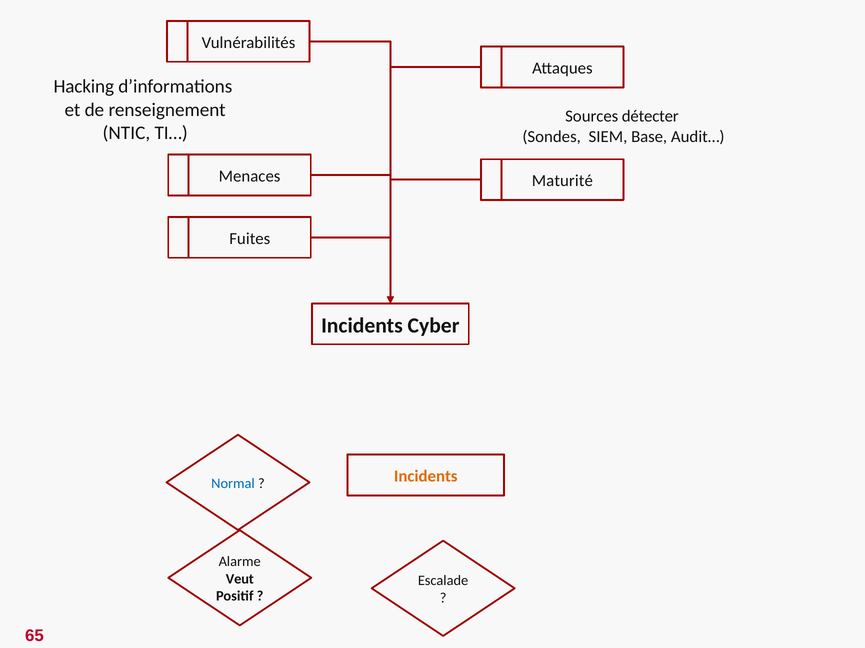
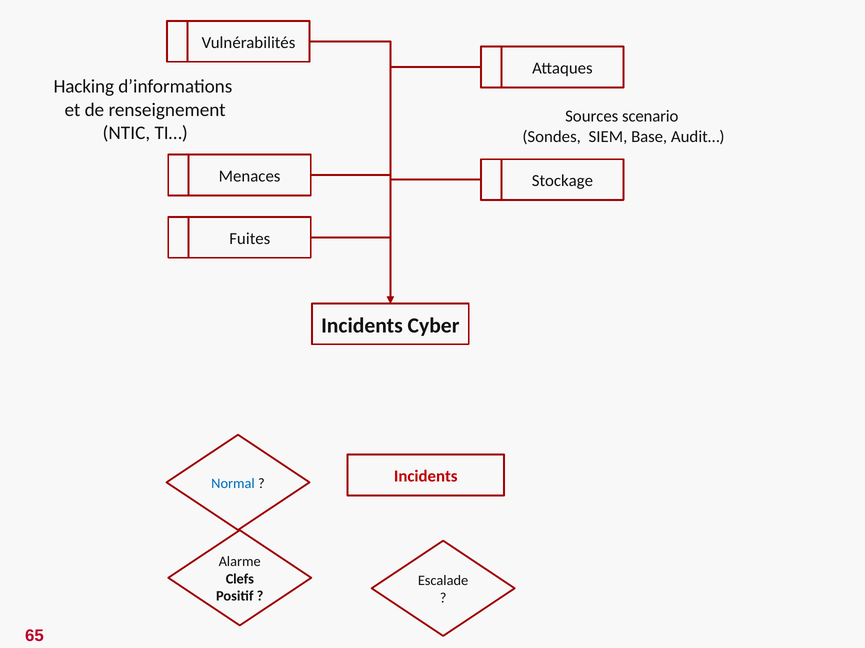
détecter: détecter -> scenario (650, 117)
Maturité: Maturité -> Stockage (562, 181)
Incidents colour: orange -> red (426, 477)
Veut: Veut -> Clefs (240, 579)
